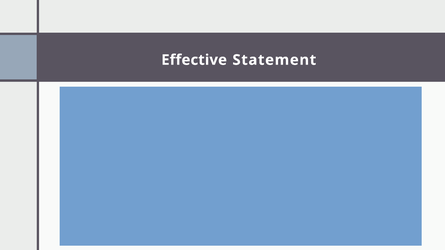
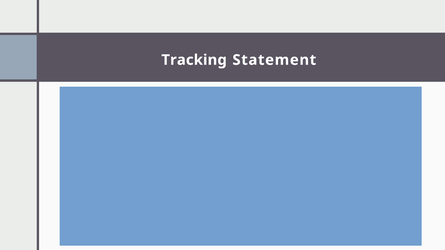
Effective: Effective -> Tracking (194, 60)
